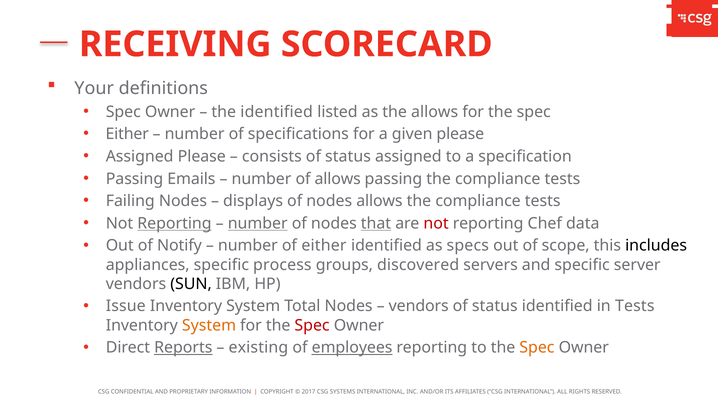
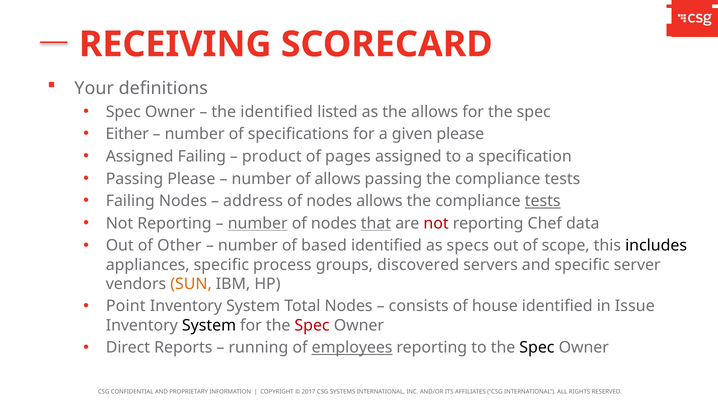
Assigned Please: Please -> Failing (202, 156)
consists: consists -> product (272, 156)
status: status -> pages (348, 156)
Passing Emails: Emails -> Please (191, 179)
displays: displays -> address (253, 201)
tests underline: none -> present (543, 201)
Reporting underline: present -> none (174, 223)
Notify: Notify -> Other (179, 246)
of either: either -> based (324, 246)
SUN colour: black -> orange (191, 284)
Issue: Issue -> Point (126, 306)
vendors: vendors -> consists (419, 306)
status: status -> house (495, 306)
in Tests: Tests -> Issue (635, 306)
System colour: orange -> black (209, 325)
Reports underline: present -> none (183, 348)
existing: existing -> running (258, 348)
Spec colour: orange -> black (537, 348)
